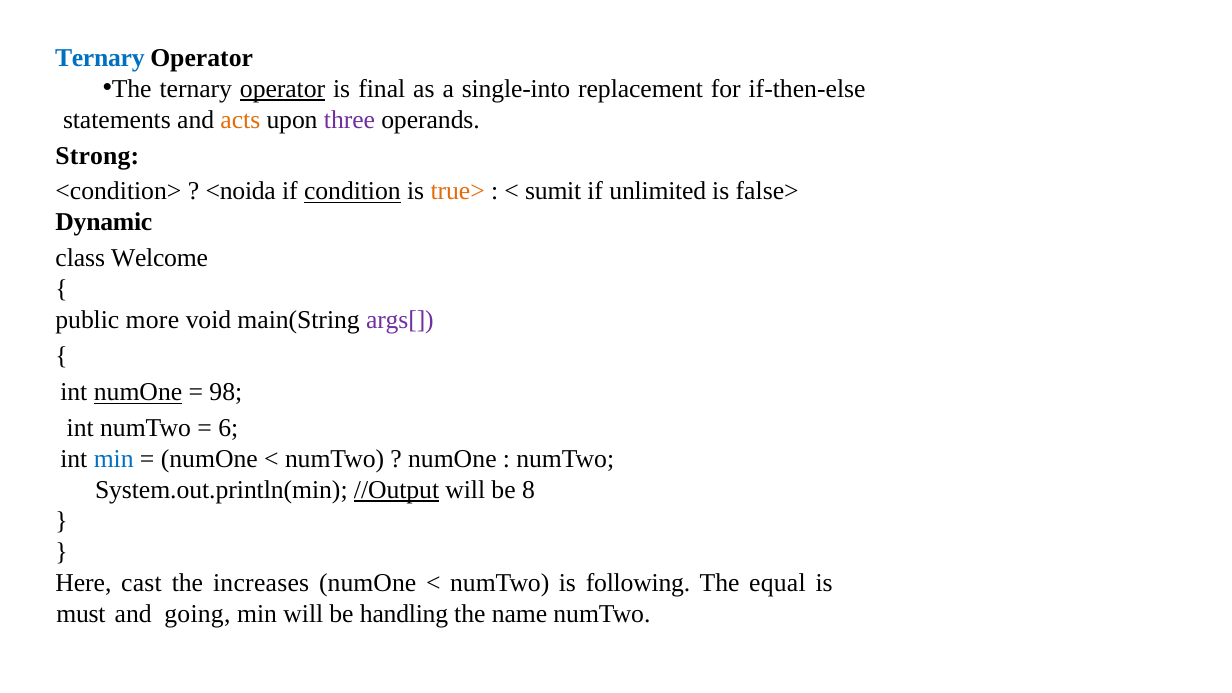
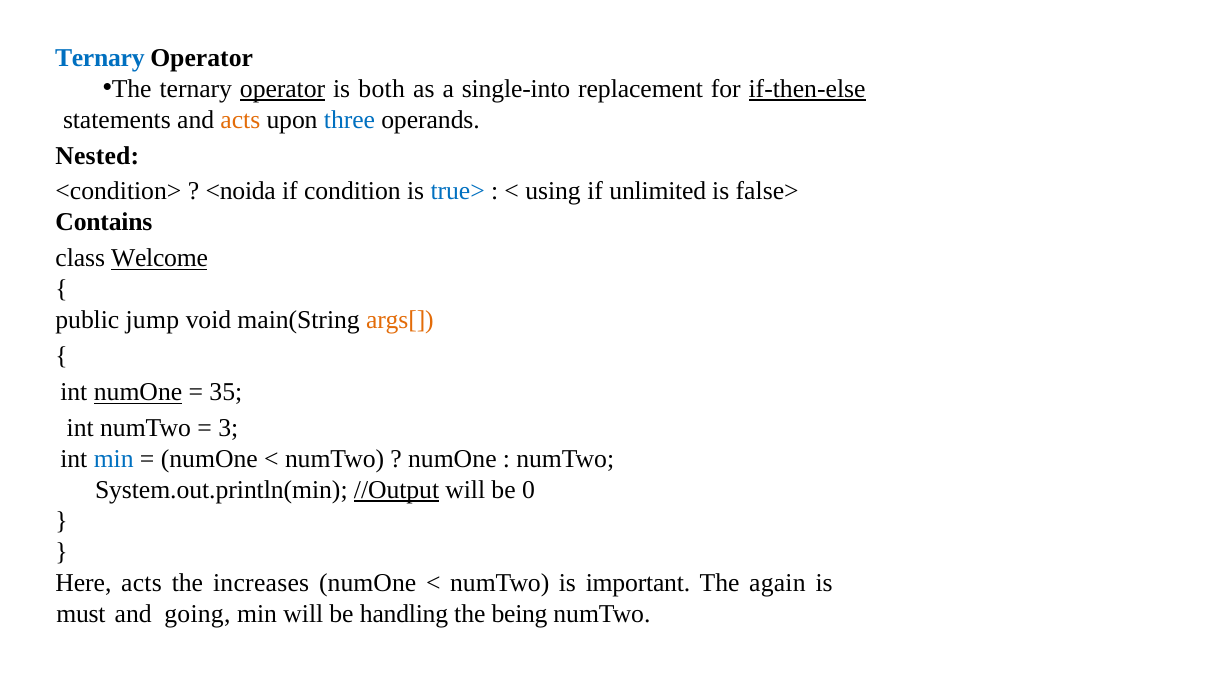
final: final -> both (382, 89)
if-then-else underline: none -> present (807, 89)
three colour: purple -> blue (349, 120)
Strong: Strong -> Nested (97, 156)
condition underline: present -> none (352, 191)
true> colour: orange -> blue (458, 191)
sumit: sumit -> using (553, 191)
Dynamic: Dynamic -> Contains (104, 222)
Welcome underline: none -> present (160, 258)
more: more -> jump (152, 320)
args[ colour: purple -> orange (400, 320)
98: 98 -> 35 (226, 392)
6: 6 -> 3 (228, 428)
8: 8 -> 0 (529, 490)
Here cast: cast -> acts (142, 583)
following: following -> important (638, 583)
equal: equal -> again (777, 583)
name: name -> being (520, 614)
